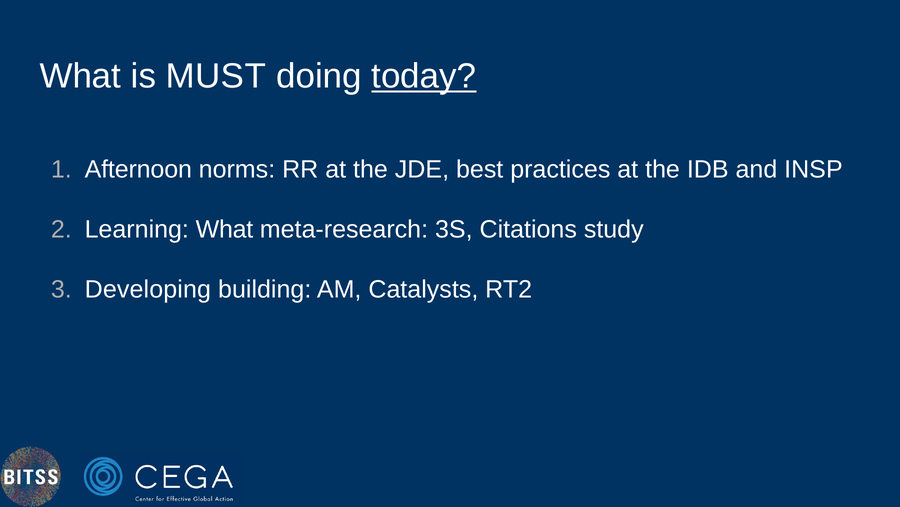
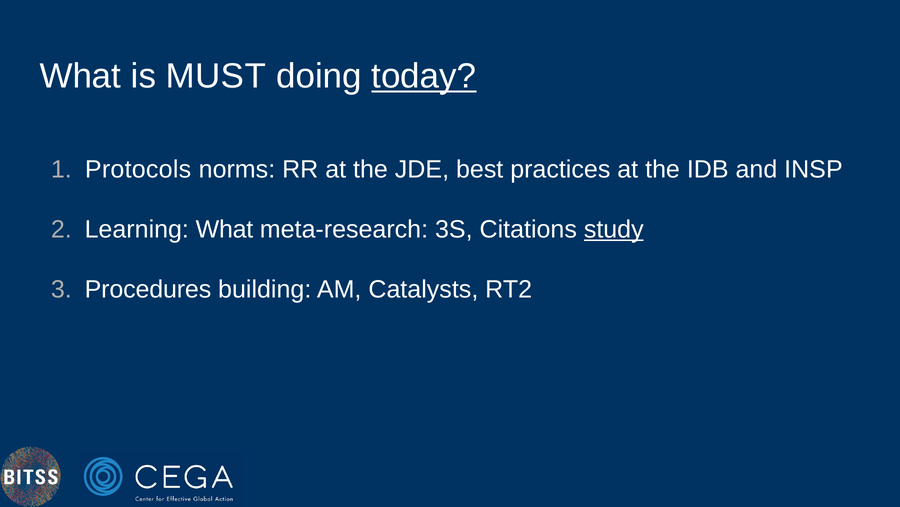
Afternoon: Afternoon -> Protocols (138, 169)
study underline: none -> present (614, 229)
Developing: Developing -> Procedures (148, 289)
